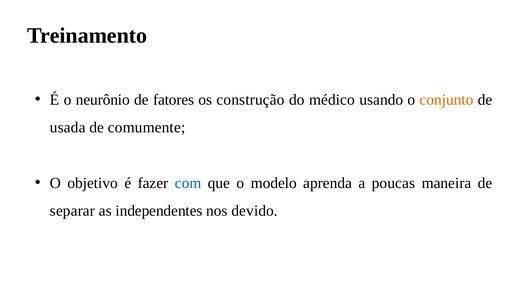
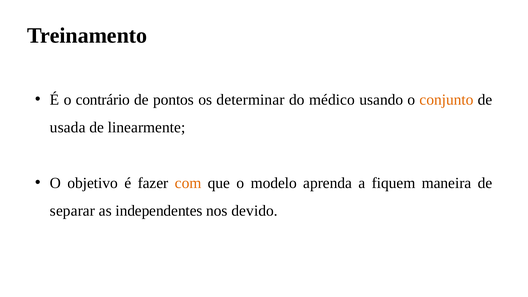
neurônio: neurônio -> contrário (103, 100)
fatores: fatores -> pontos (174, 100)
construção: construção -> determinar (251, 100)
comumente: comumente -> linearmente (147, 127)
com colour: blue -> orange (188, 183)
poucas: poucas -> fiquem (394, 183)
